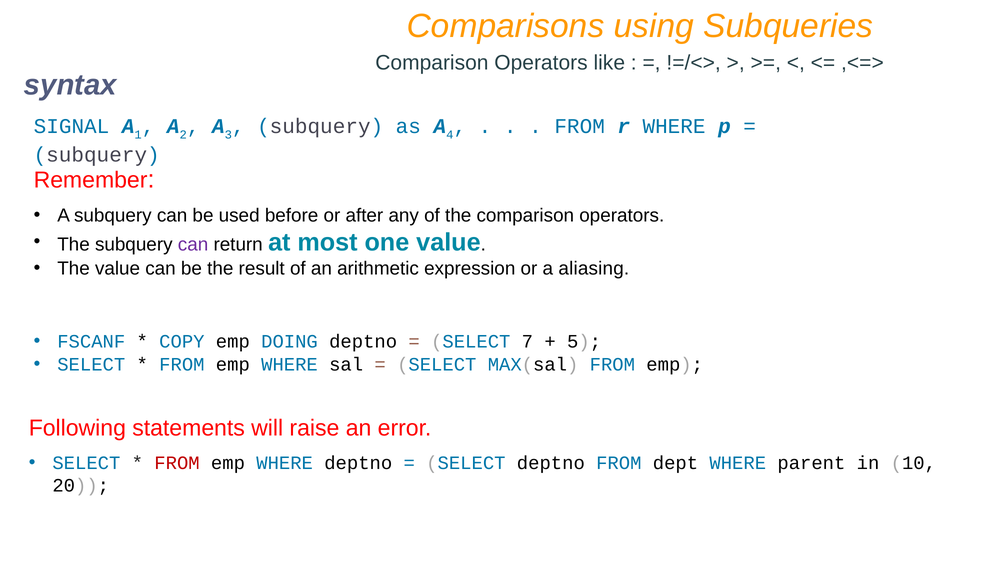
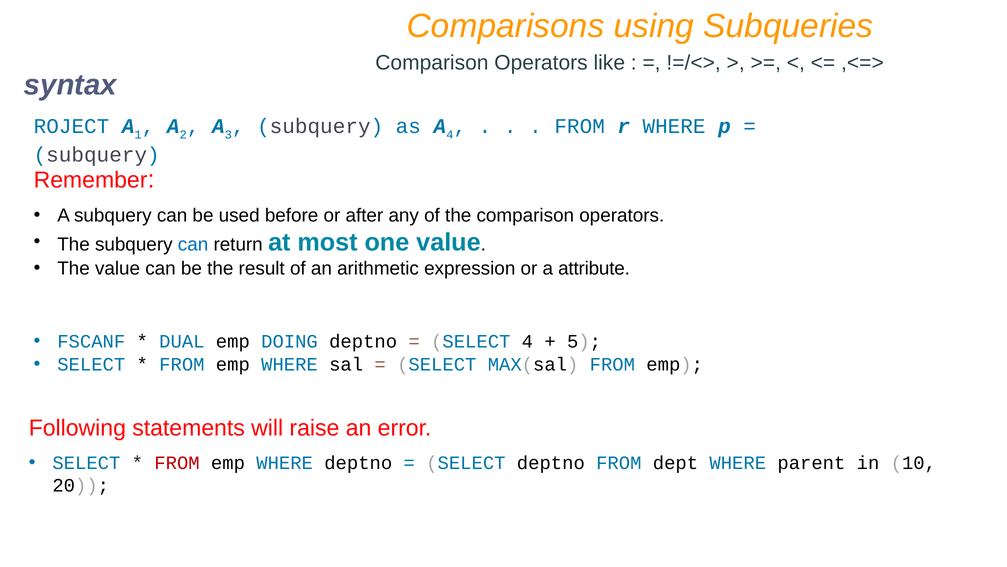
SIGNAL: SIGNAL -> ROJECT (71, 126)
can colour: purple -> blue (193, 244)
aliasing: aliasing -> attribute (594, 268)
COPY: COPY -> DUAL (182, 341)
SELECT 7: 7 -> 4 (527, 341)
